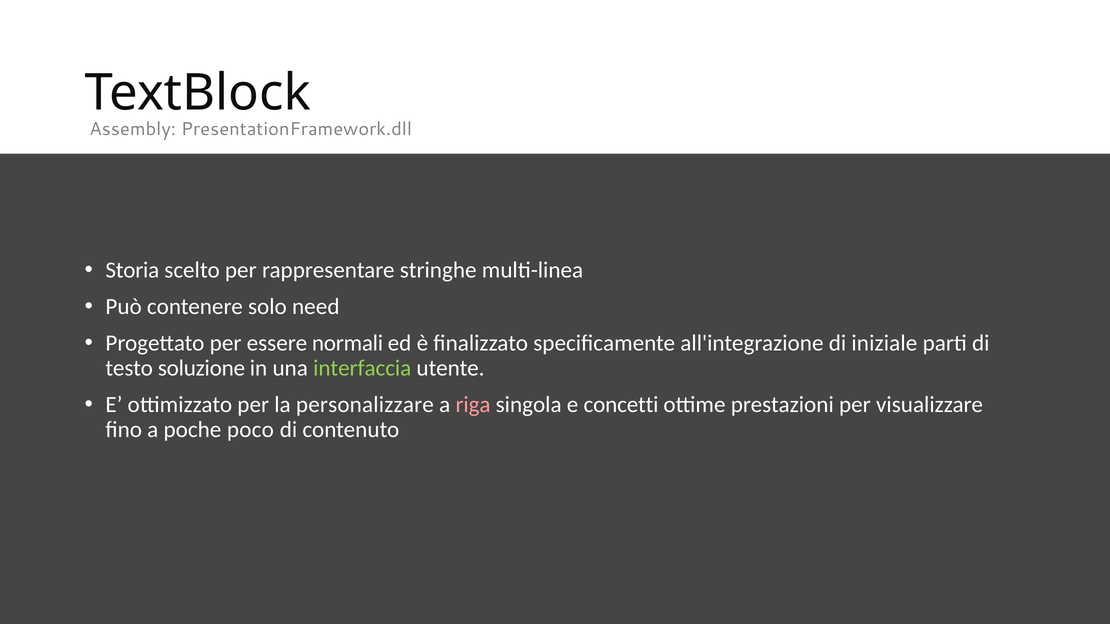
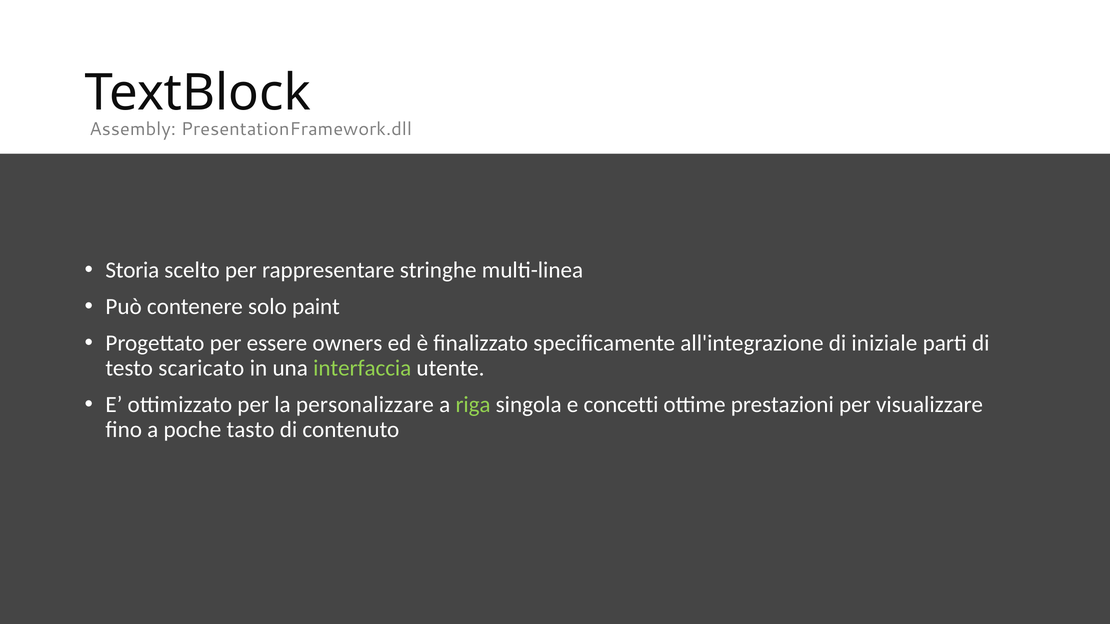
need: need -> paint (316, 307)
normali: normali -> owners (347, 343)
soluzione: soluzione -> scaricato (201, 368)
riga colour: pink -> light green (473, 405)
poco: poco -> tasto (251, 430)
